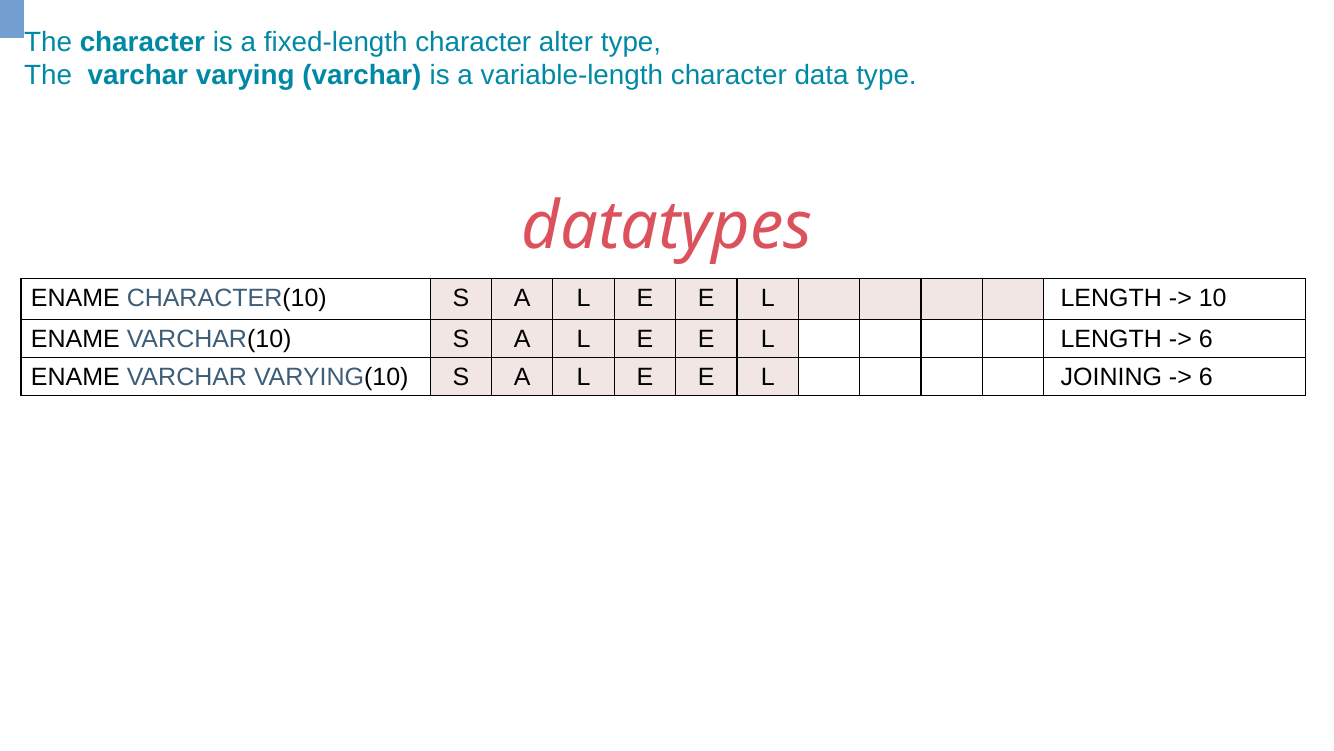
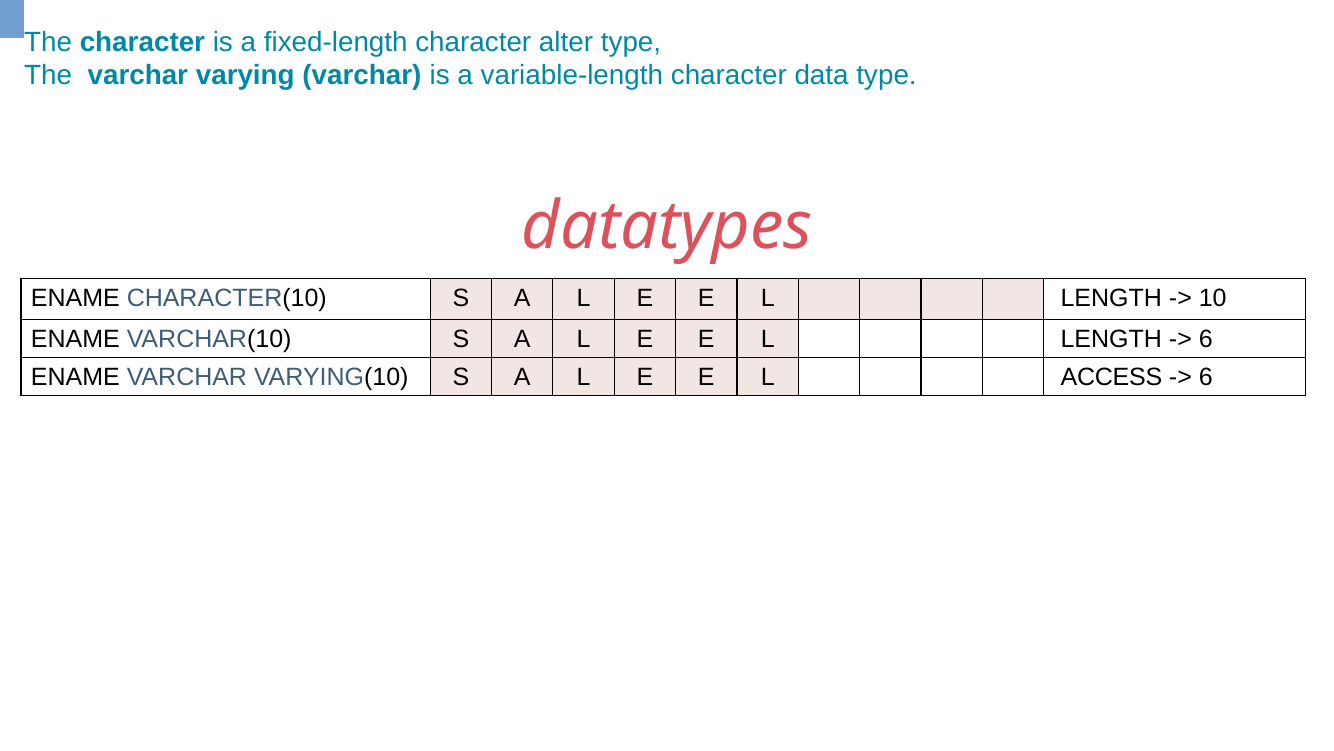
JOINING: JOINING -> ACCESS (1111, 377)
